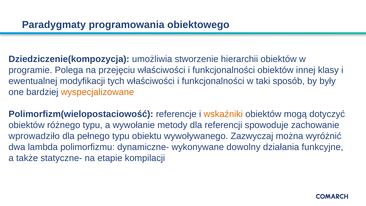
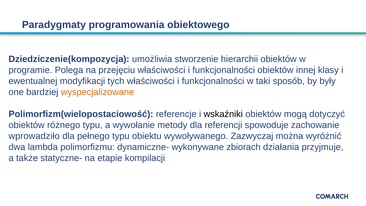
wskaźniki colour: orange -> black (223, 114)
dowolny: dowolny -> zbiorach (244, 147)
funkcyjne: funkcyjne -> przyjmuje (323, 147)
